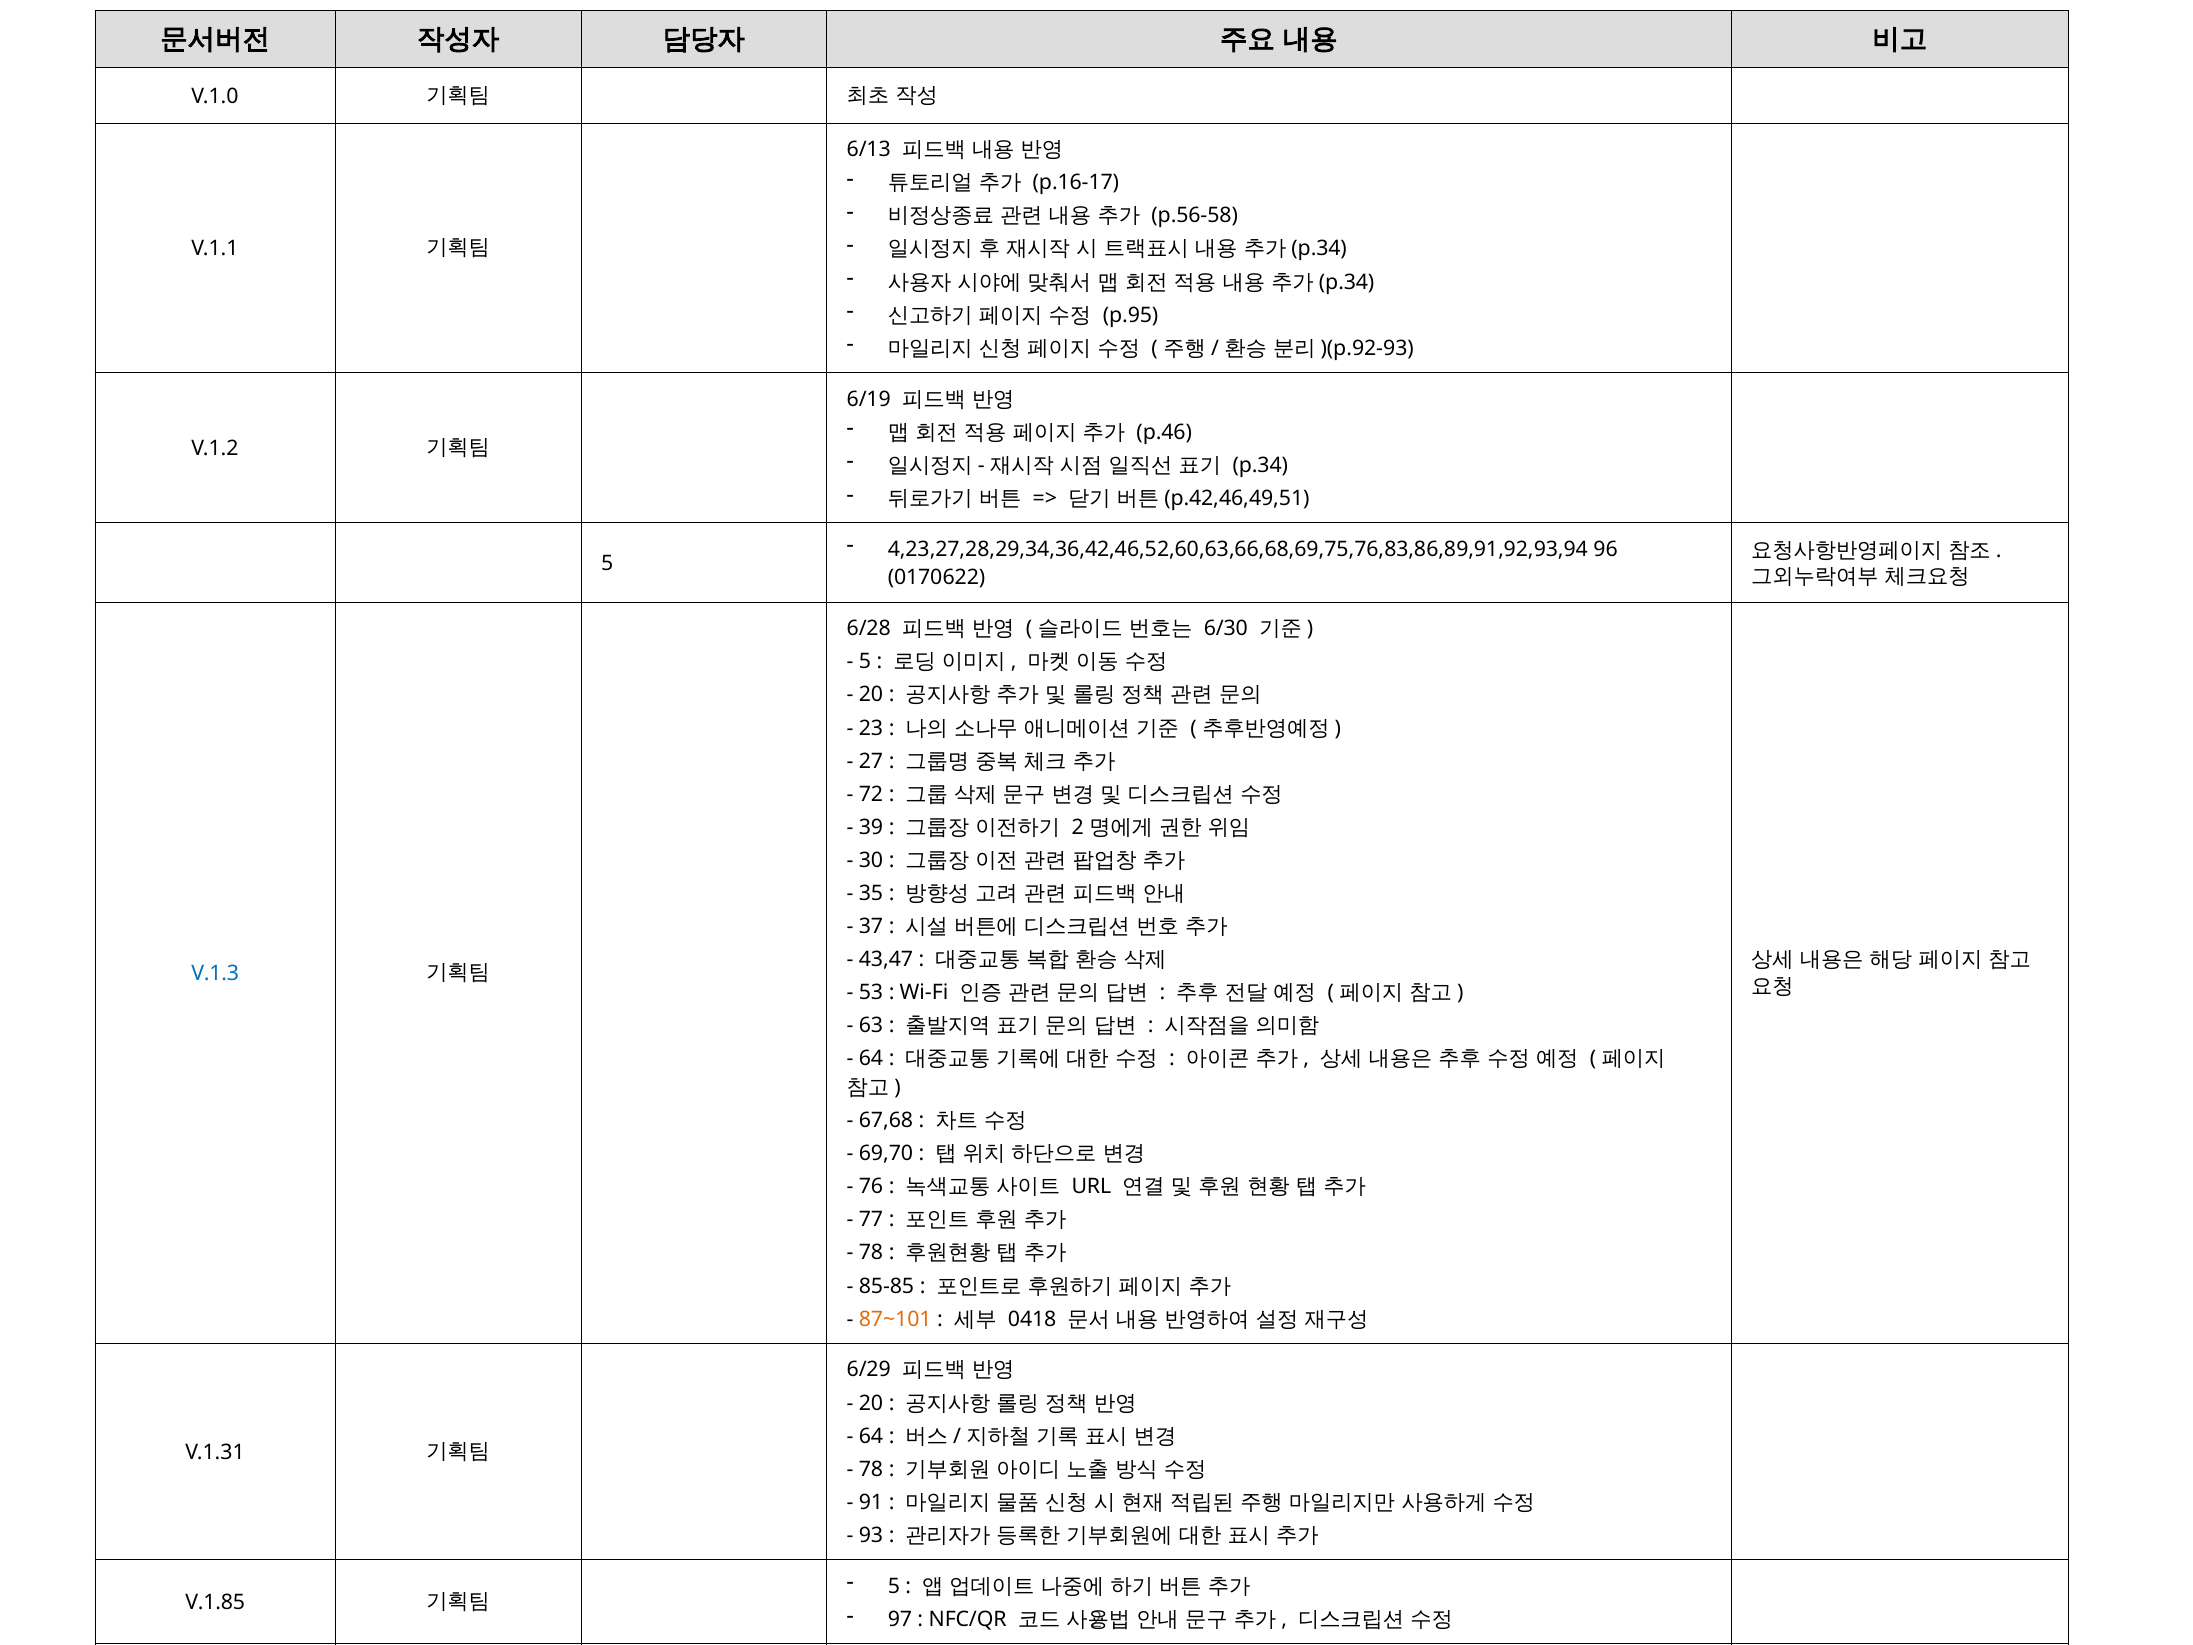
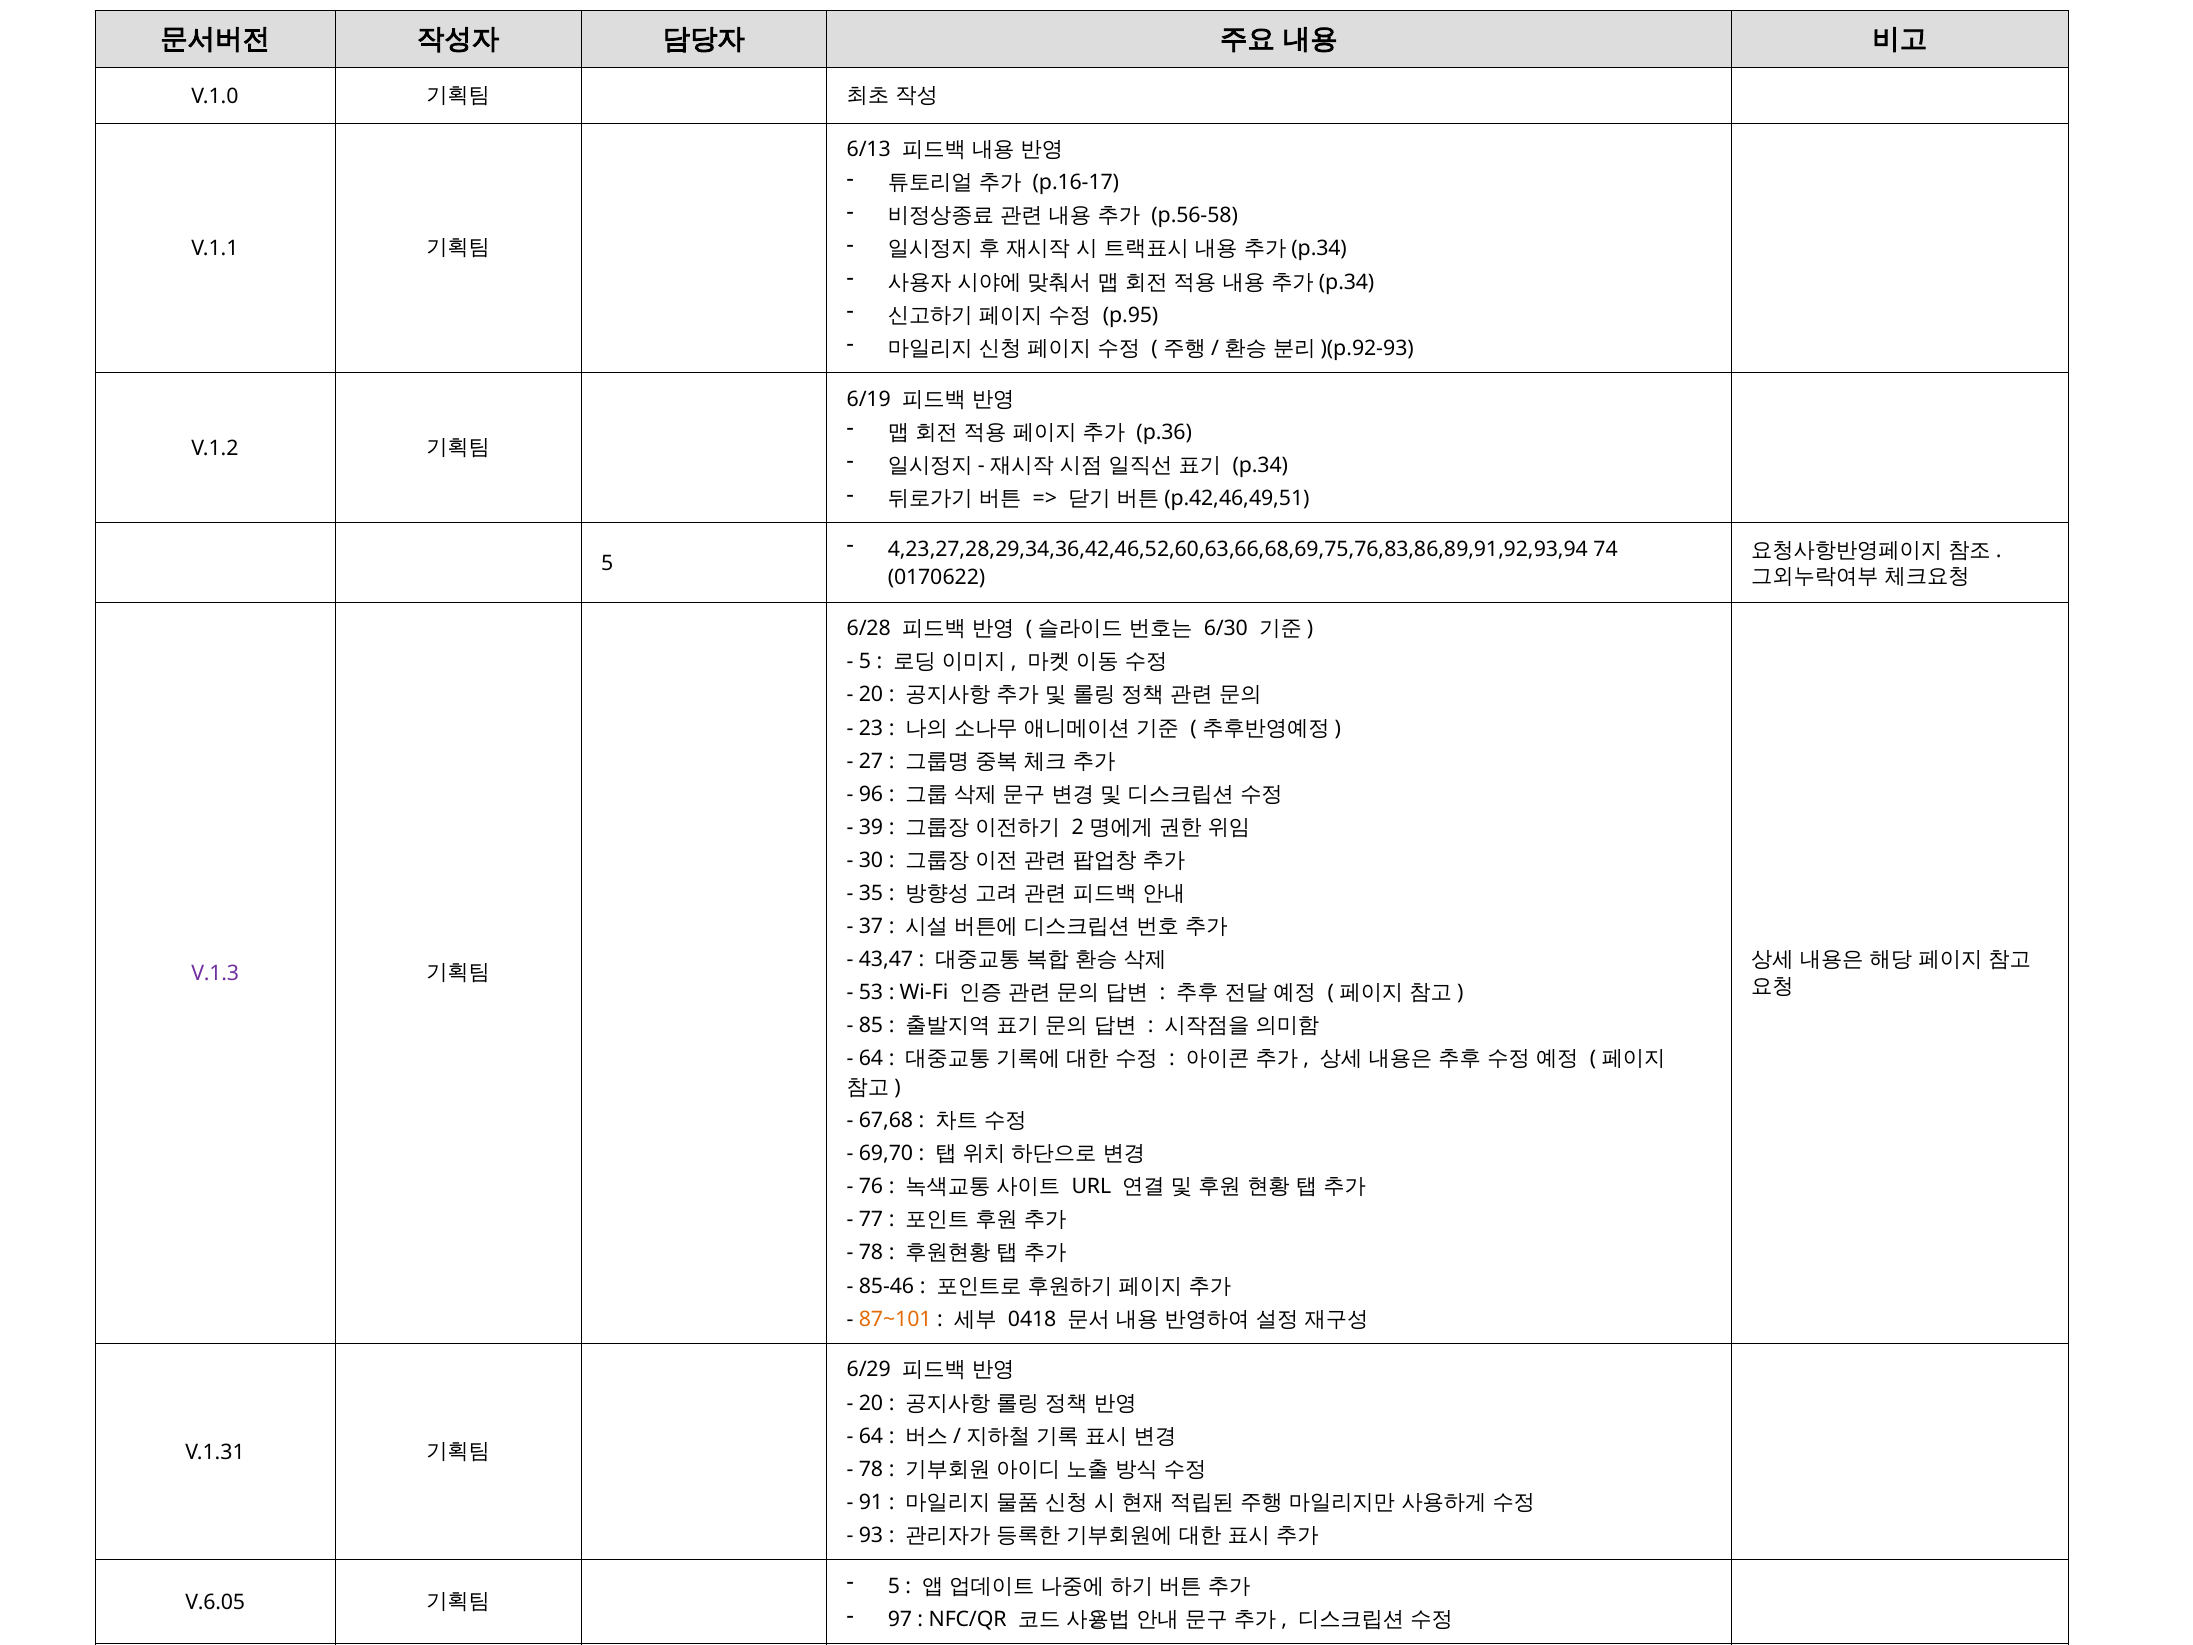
p.46: p.46 -> p.36 (1164, 432)
96: 96 -> 74 (1606, 549)
72: 72 -> 96 (871, 794)
V.1.3 colour: blue -> purple (215, 974)
63: 63 -> 85 (871, 1025)
85-85: 85-85 -> 85-46 (886, 1286)
V.1.85: V.1.85 -> V.6.05 (215, 1602)
